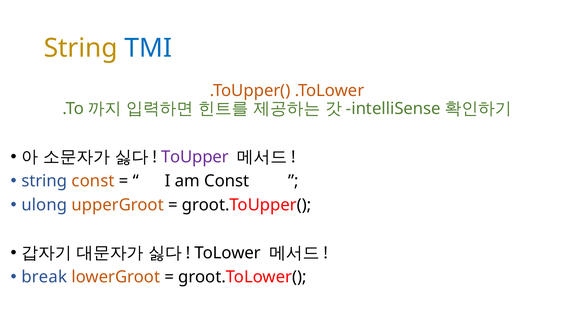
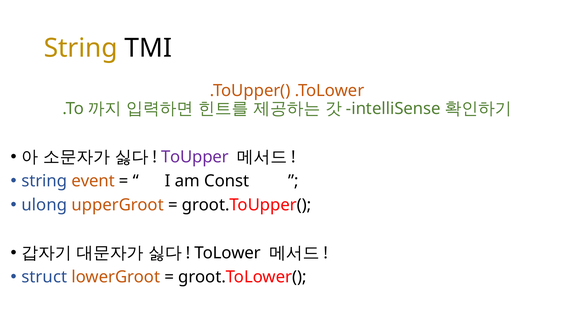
TMI colour: blue -> black (148, 48)
string const: const -> event (93, 181)
break: break -> struct (44, 277)
